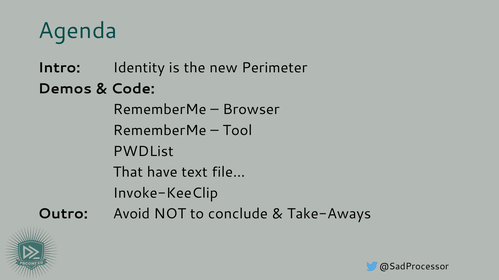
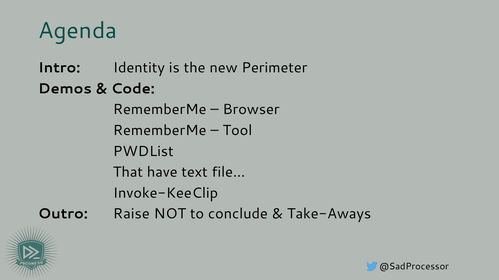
Avoid: Avoid -> Raise (131, 214)
